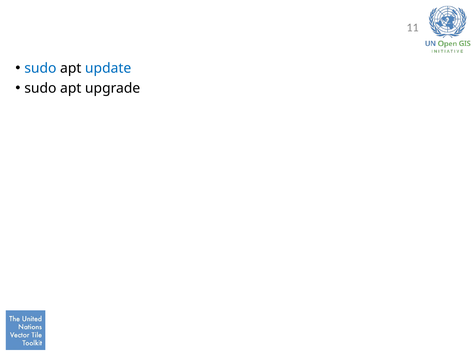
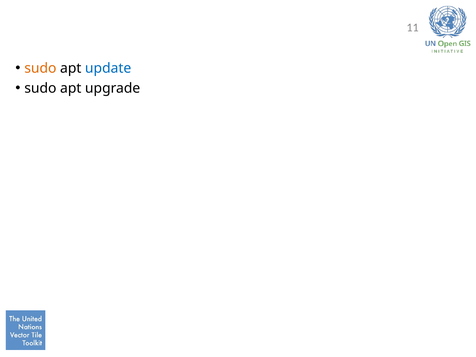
sudo colour: blue -> orange (40, 68)
